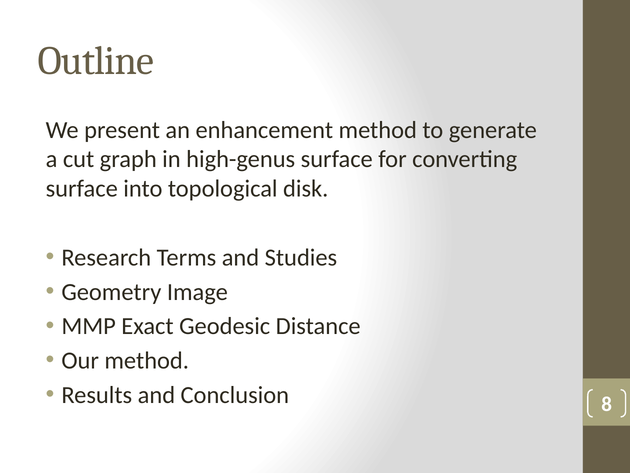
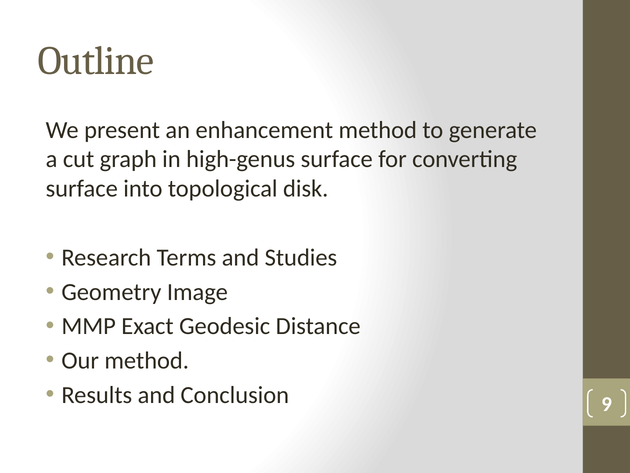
8: 8 -> 9 (607, 404)
